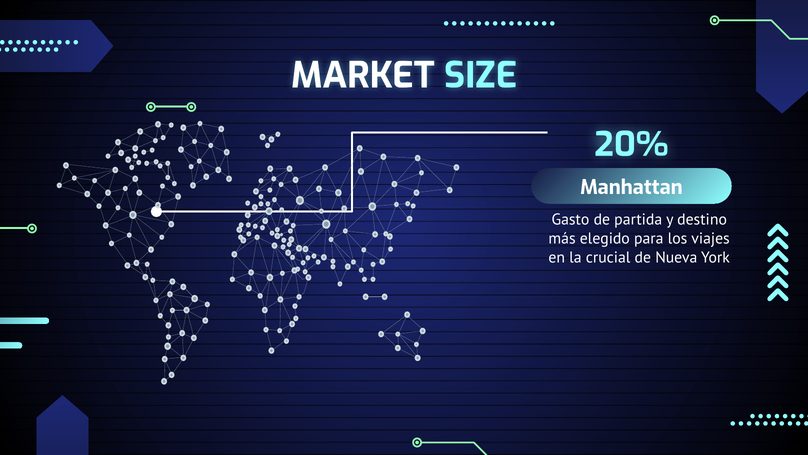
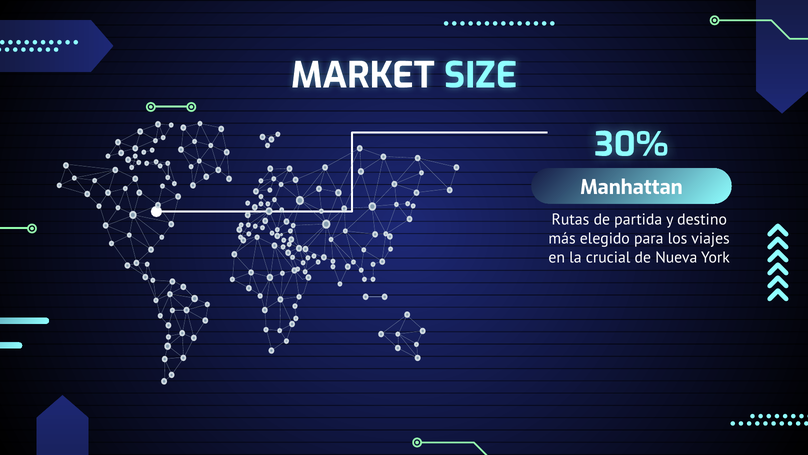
20%: 20% -> 30% (631, 144)
Gasto: Gasto -> Rutas (570, 220)
